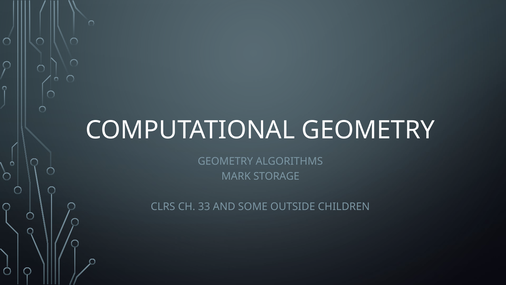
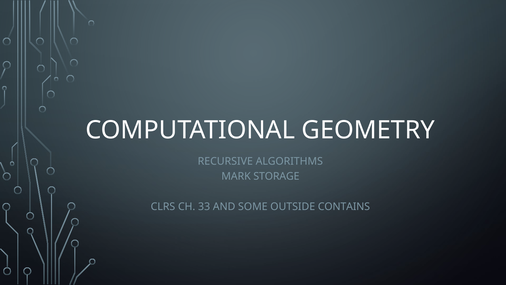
GEOMETRY: GEOMETRY -> RECURSIVE (225, 161)
CHILDREN: CHILDREN -> CONTAINS (344, 207)
